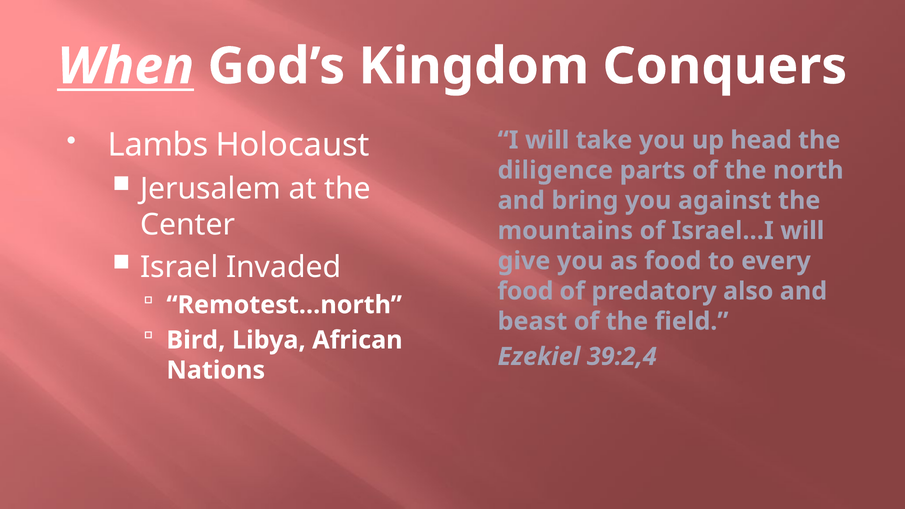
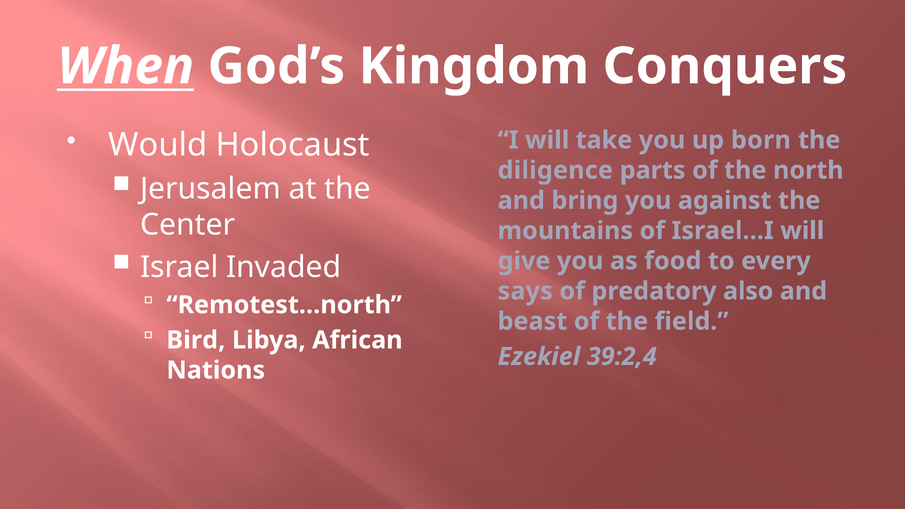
Lambs: Lambs -> Would (158, 145)
head: head -> born (761, 140)
food: food -> says (525, 291)
